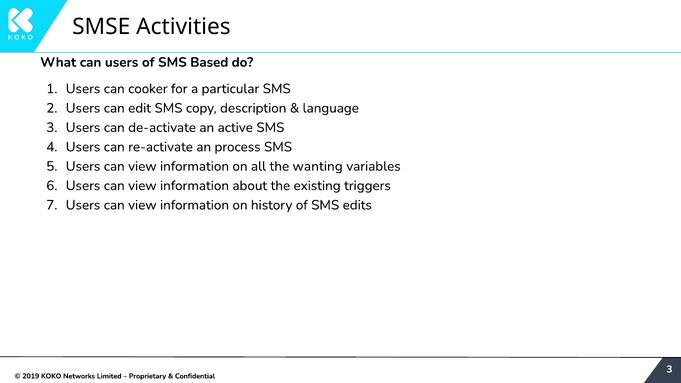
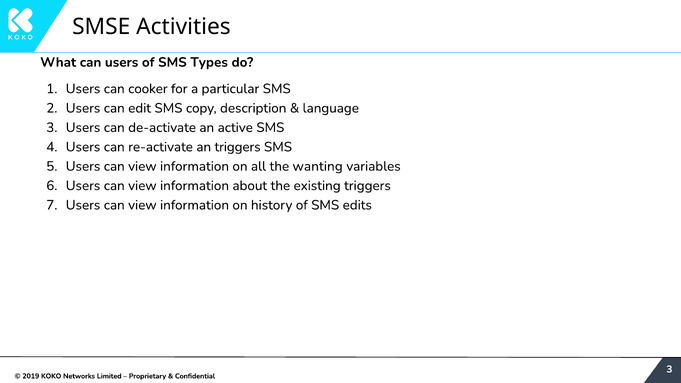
Based: Based -> Types (209, 62)
an process: process -> triggers (238, 147)
